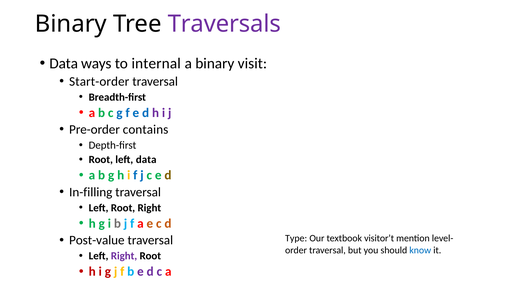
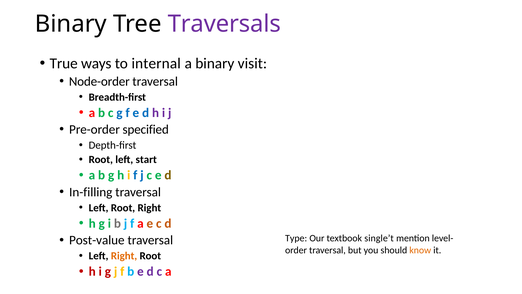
Data: Data -> True (64, 63)
Start-order: Start-order -> Node-order (99, 81)
contains: contains -> specified (146, 129)
left data: data -> start (146, 159)
visitor’t: visitor’t -> single’t (379, 238)
know colour: blue -> orange (420, 250)
Right colour: purple -> orange (124, 256)
